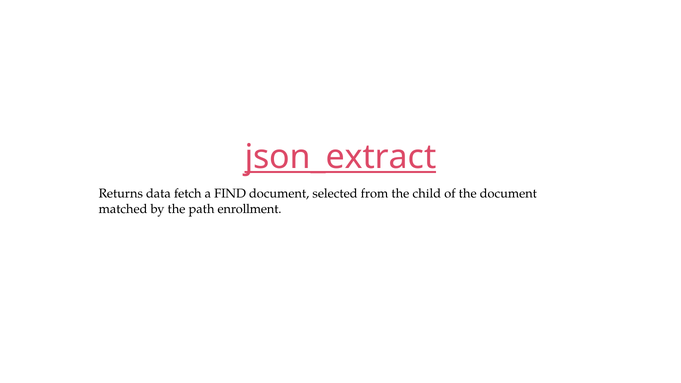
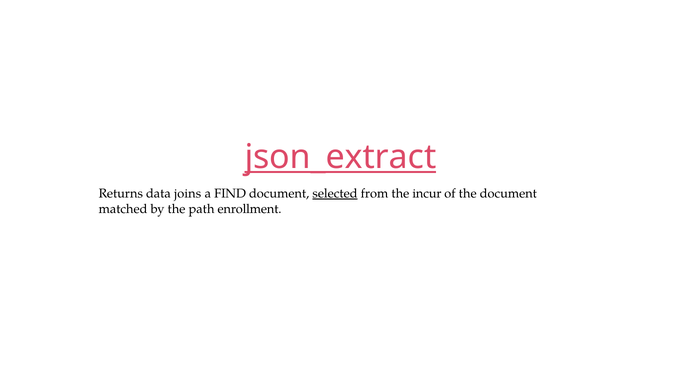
fetch: fetch -> joins (188, 194)
selected underline: none -> present (335, 194)
child: child -> incur (427, 194)
